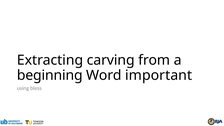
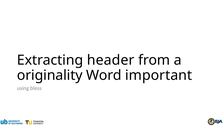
carving: carving -> header (111, 60)
beginning: beginning -> originality (50, 75)
